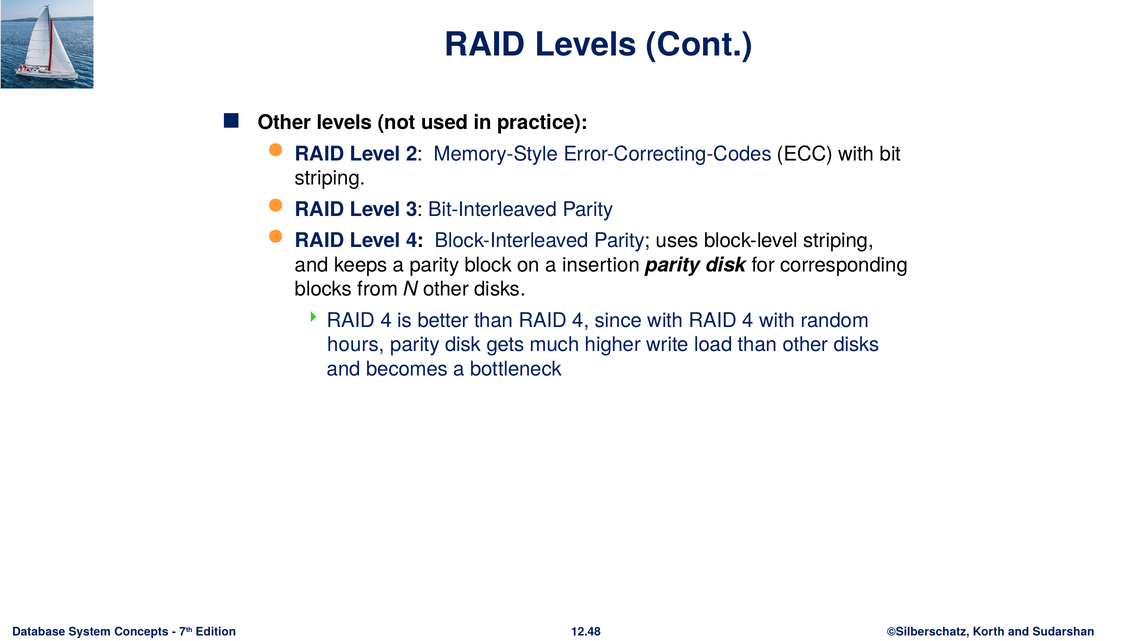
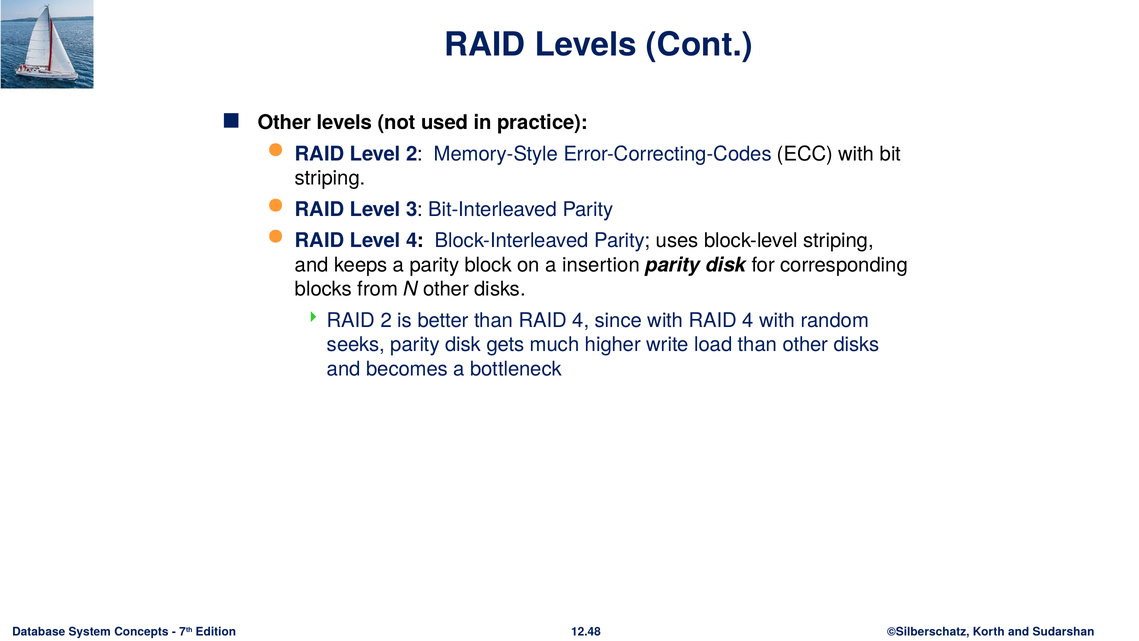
4: 4 -> 2 (386, 320)
hours: hours -> seeks (356, 345)
